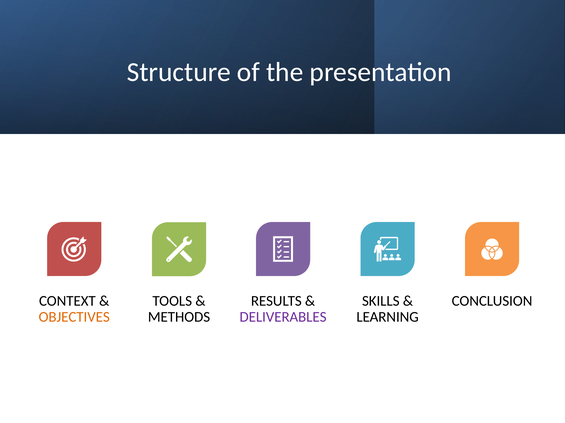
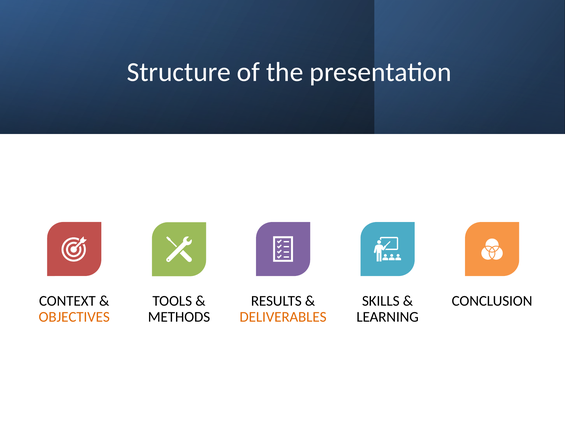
DELIVERABLES colour: purple -> orange (283, 317)
